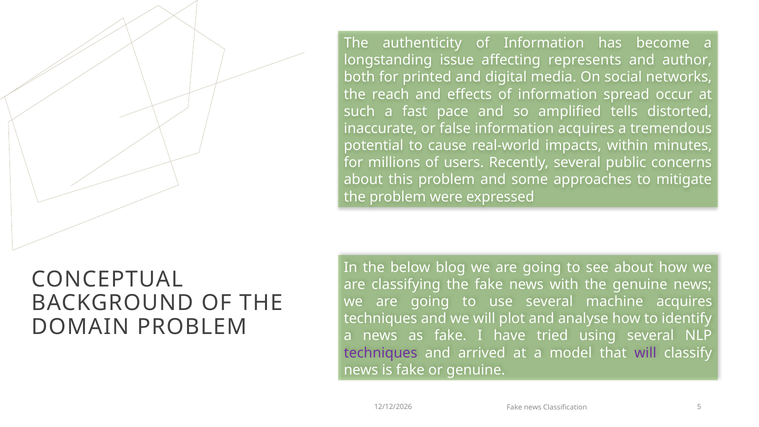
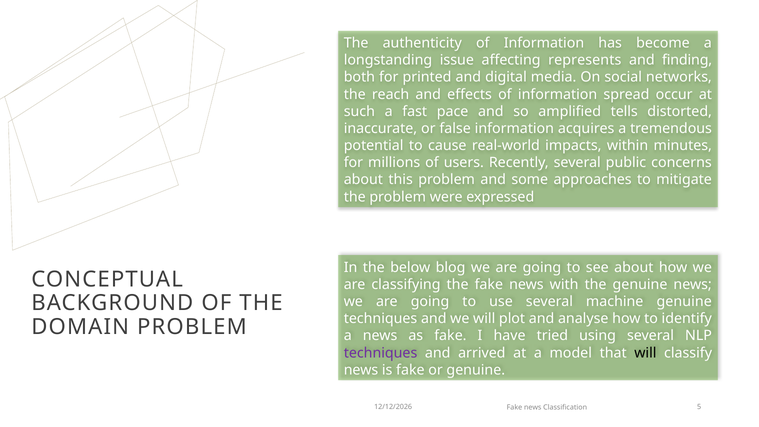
author: author -> finding (687, 60)
machine acquires: acquires -> genuine (684, 302)
will colour: purple -> black (645, 353)
